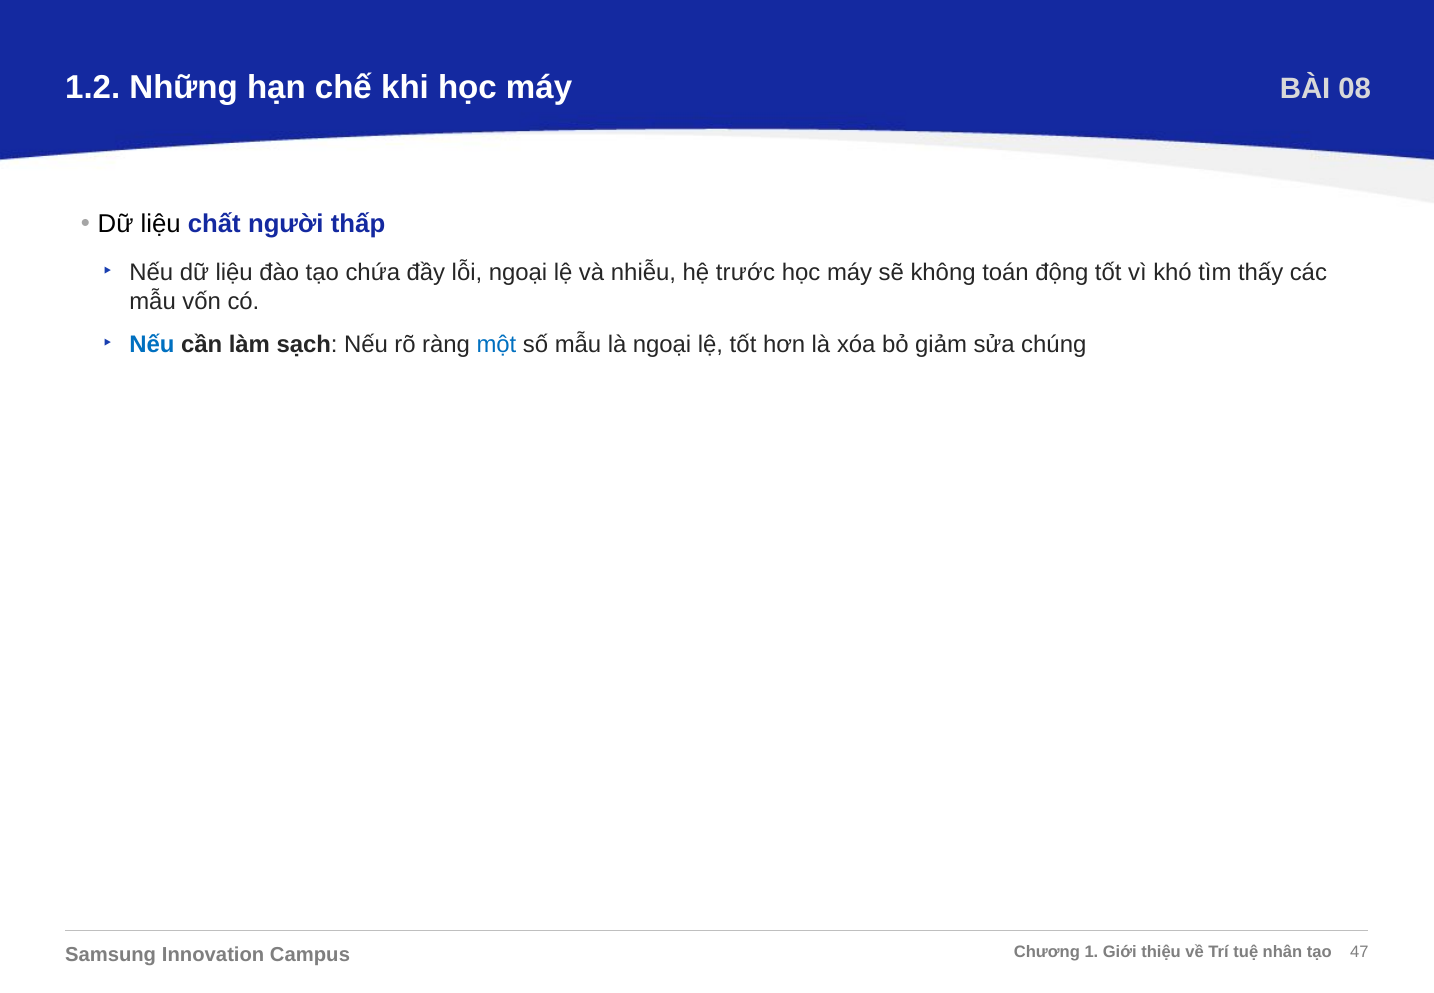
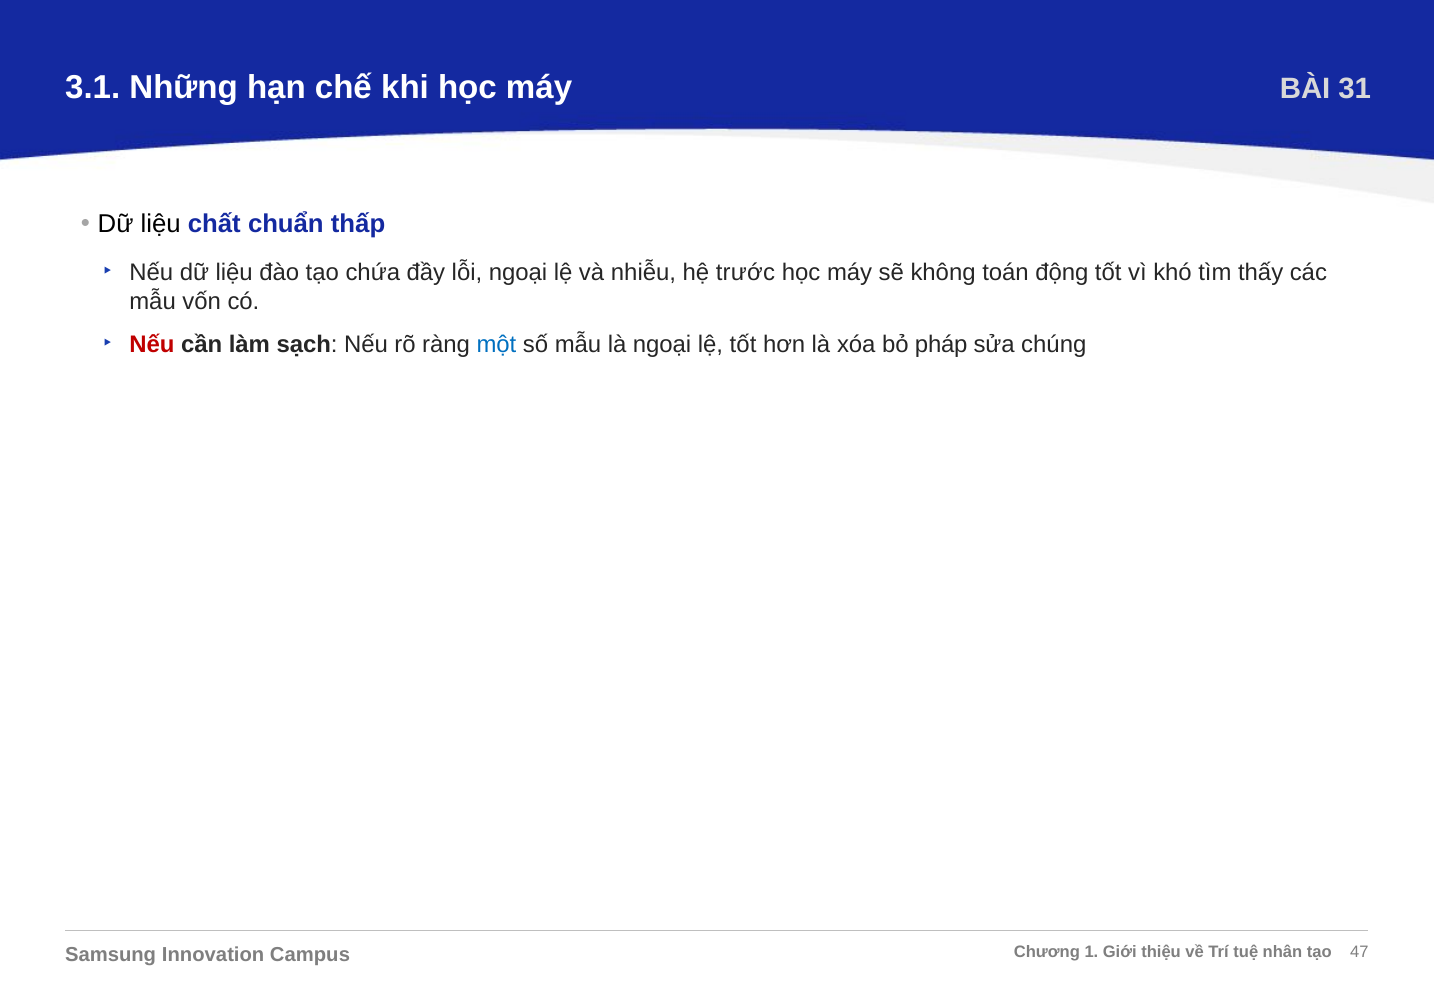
1.2: 1.2 -> 3.1 (93, 87)
08: 08 -> 31 (1355, 89)
người: người -> chuẩn (286, 224)
Nếu colour: blue -> red (152, 345)
giảm: giảm -> pháp (941, 345)
